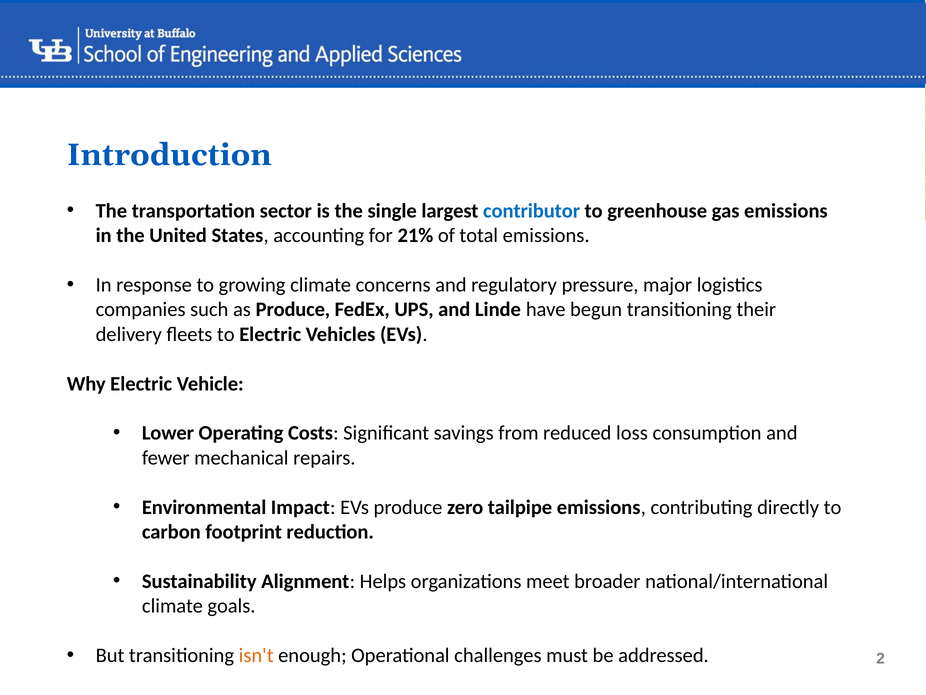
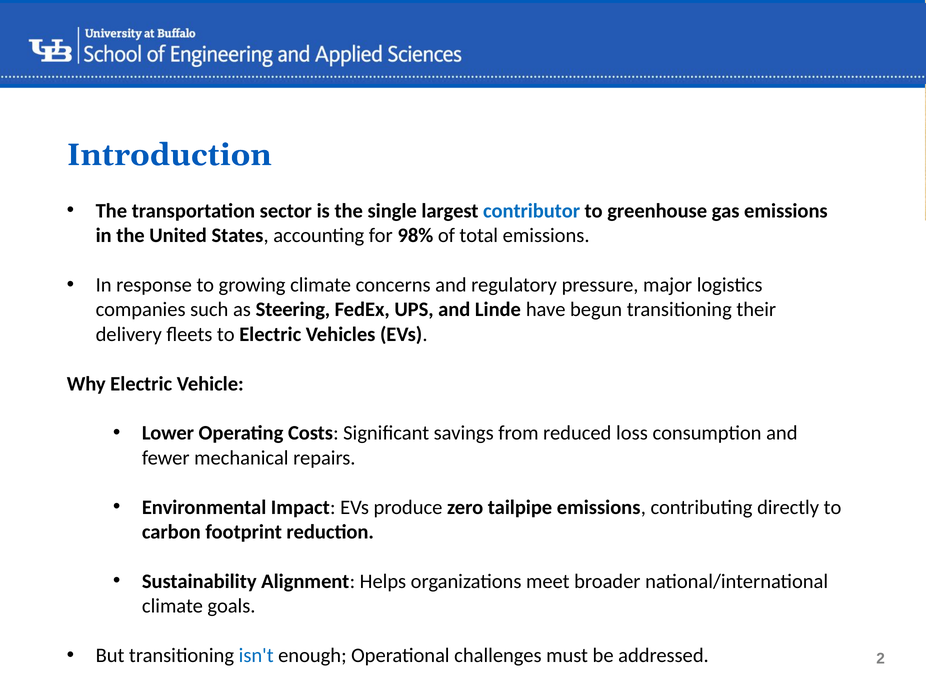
21%: 21% -> 98% (415, 235)
as Produce: Produce -> Steering (293, 309)
isn't colour: orange -> blue (256, 655)
